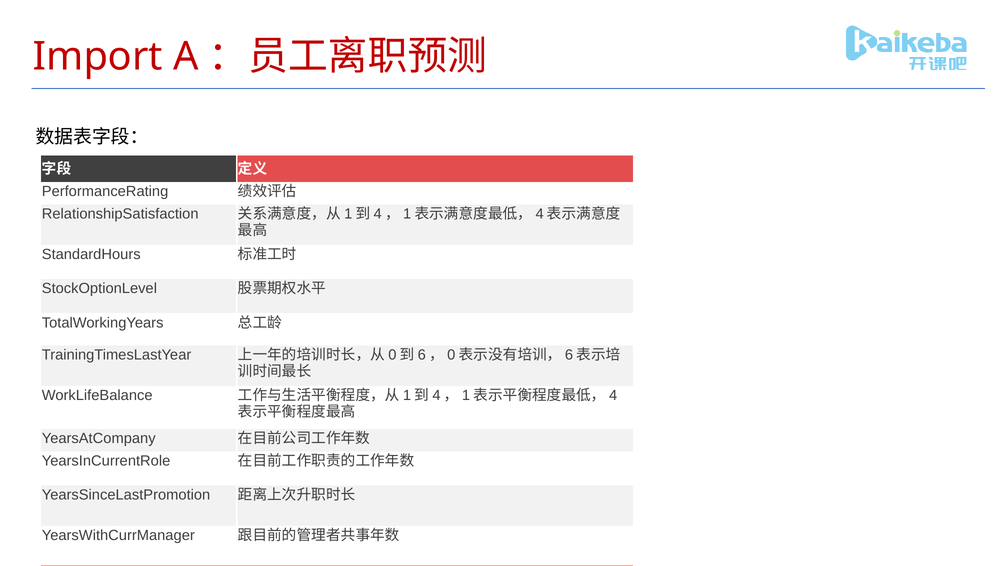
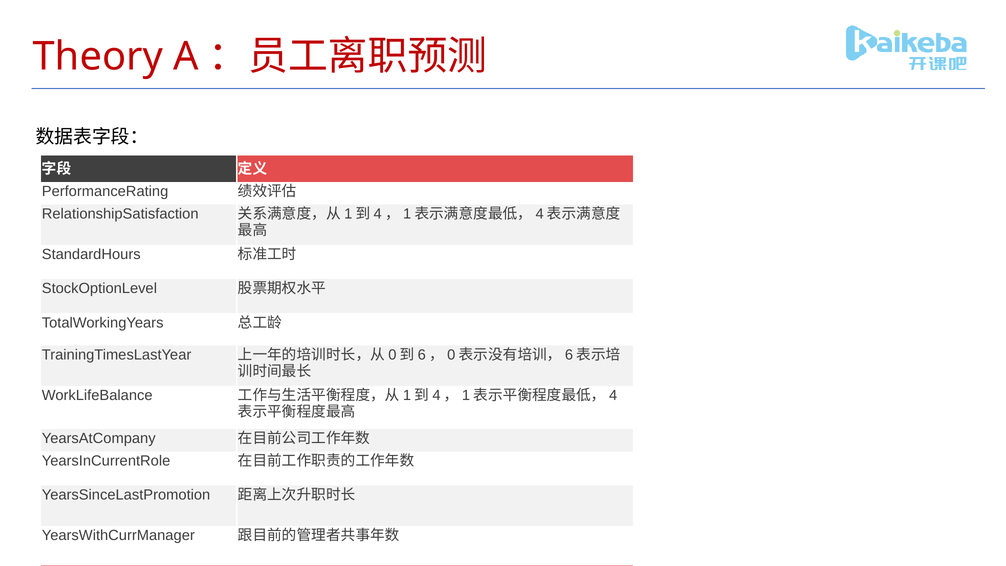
Import: Import -> Theory (98, 57)
